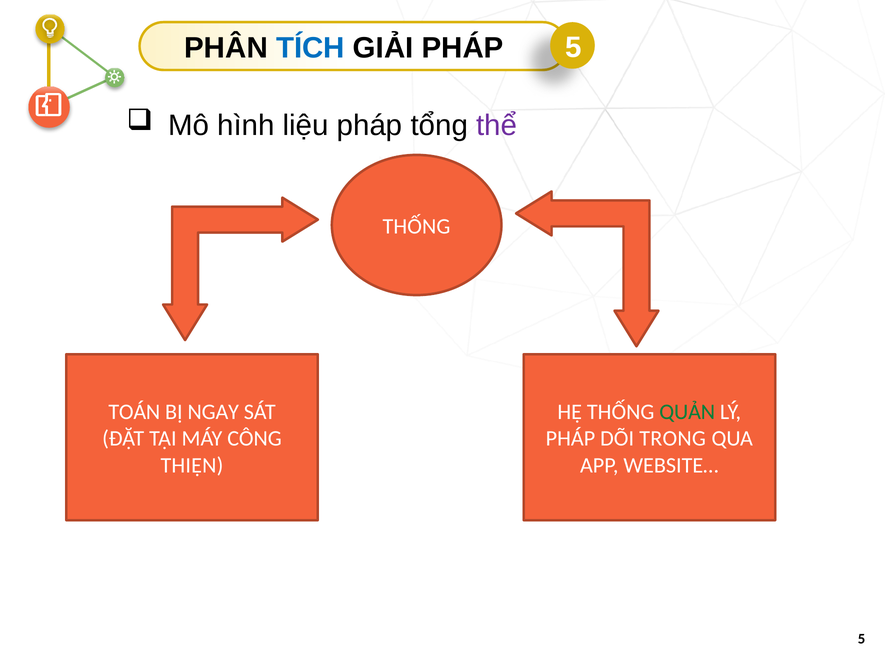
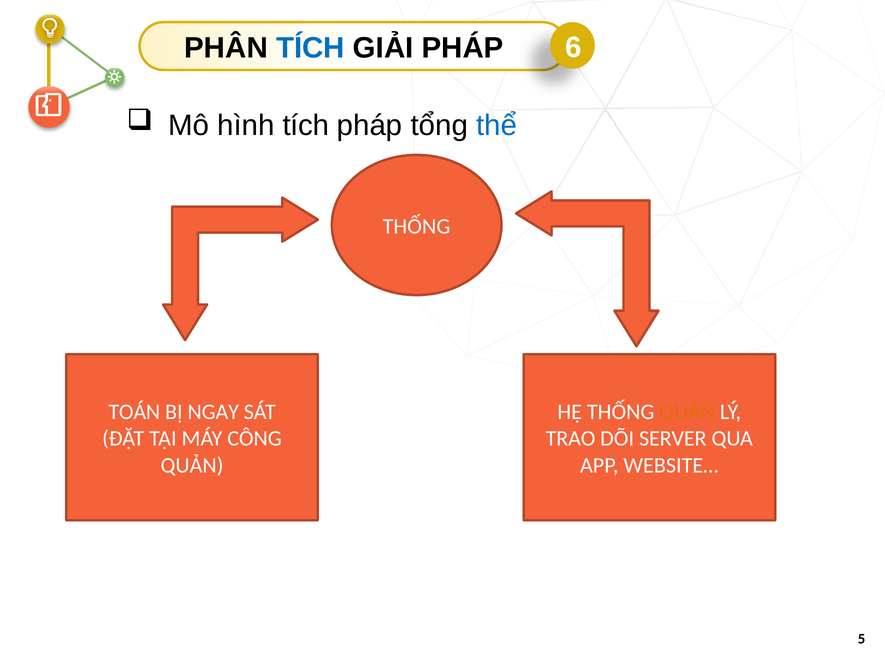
PHÁP 5: 5 -> 6 (574, 47)
hình liệu: liệu -> tích (306, 126)
thể colour: purple -> blue (497, 126)
QUẢN colour: green -> orange (687, 412)
PHÁP: PHÁP -> TRAO (571, 439)
TRONG: TRONG -> SERVER (673, 439)
THIỆN: THIỆN -> QUẢN (192, 465)
